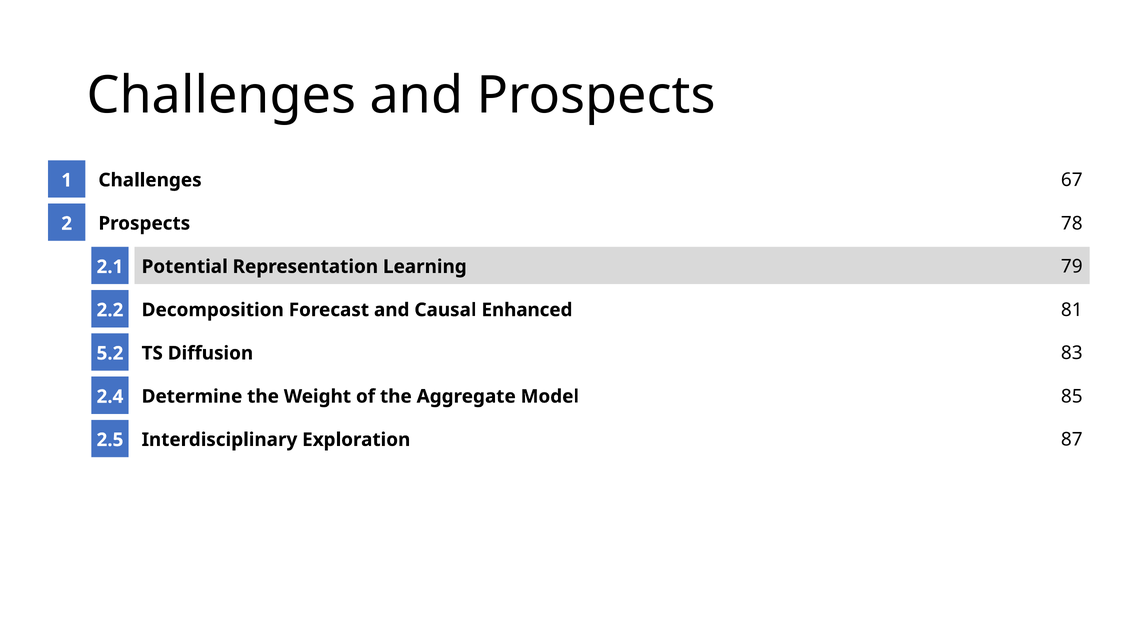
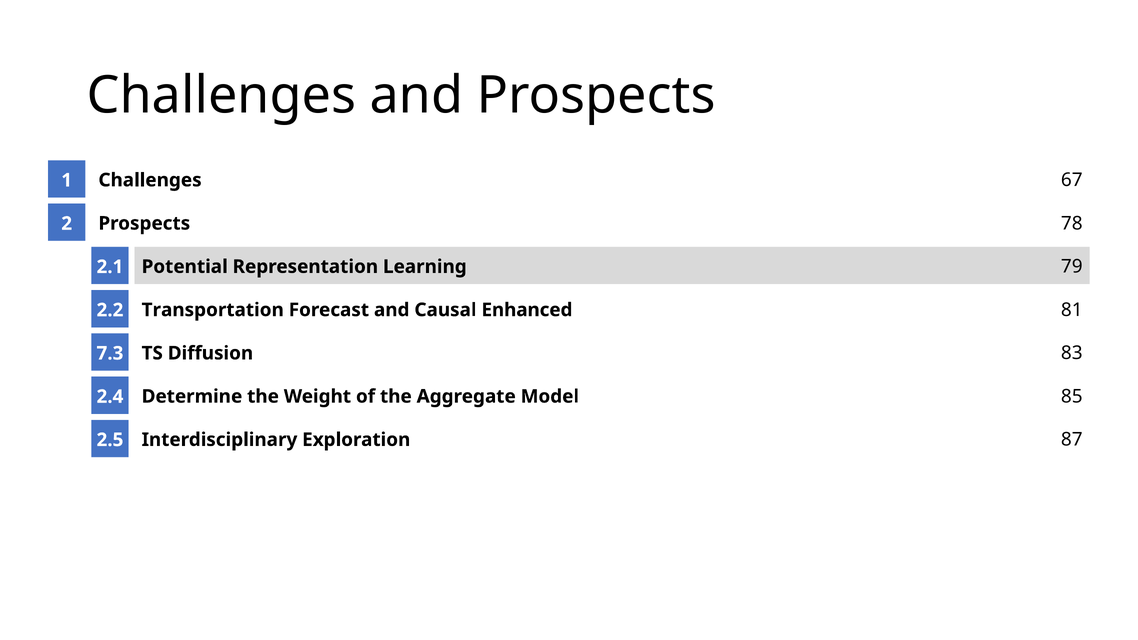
Decomposition: Decomposition -> Transportation (213, 310)
5.2: 5.2 -> 7.3 (110, 353)
